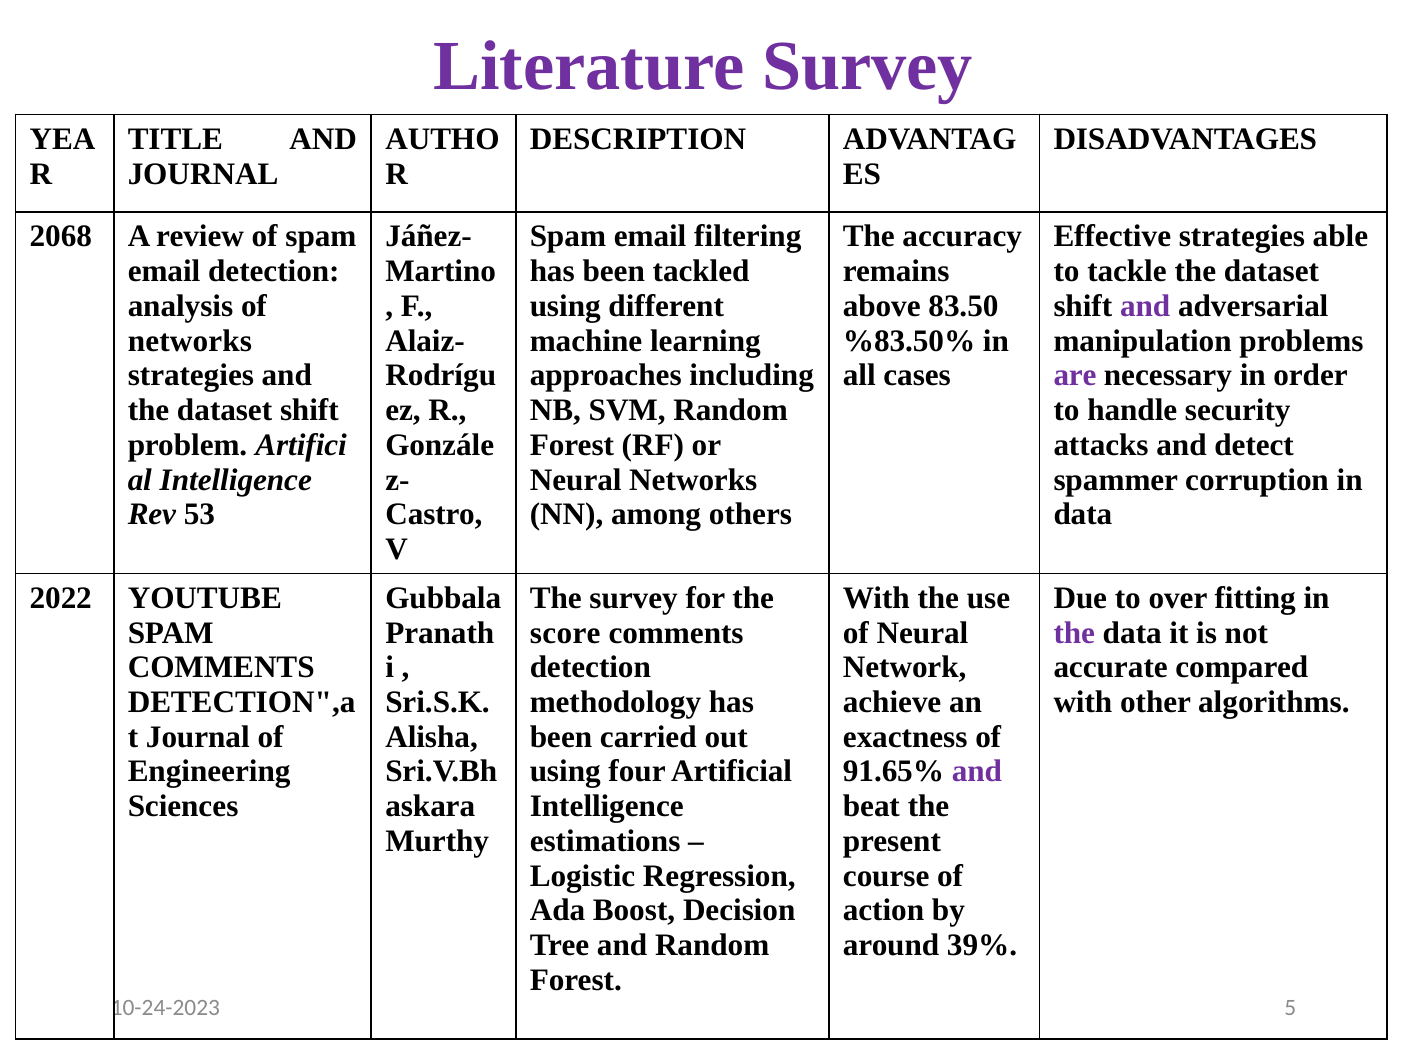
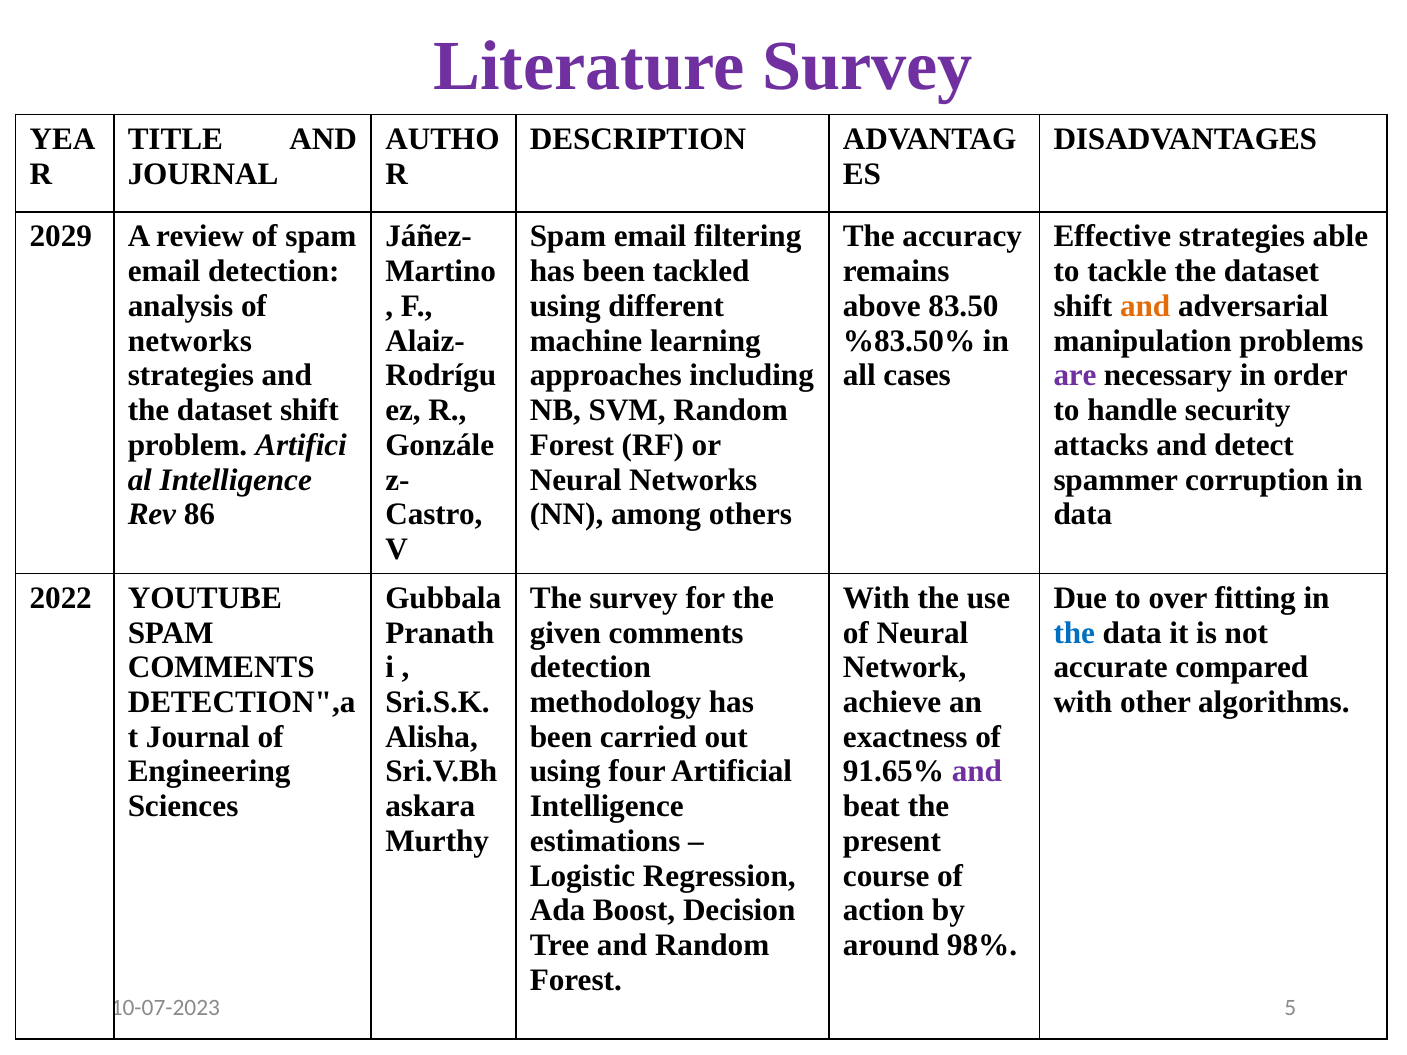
2068: 2068 -> 2029 (61, 237)
and colour: purple -> orange (1145, 306)
53: 53 -> 86 (199, 515)
score: score -> given (565, 633)
the colour: purple -> blue (1074, 633)
39%: 39% -> 98% (982, 945)
10-24-2023: 10-24-2023 -> 10-07-2023 (165, 1008)
